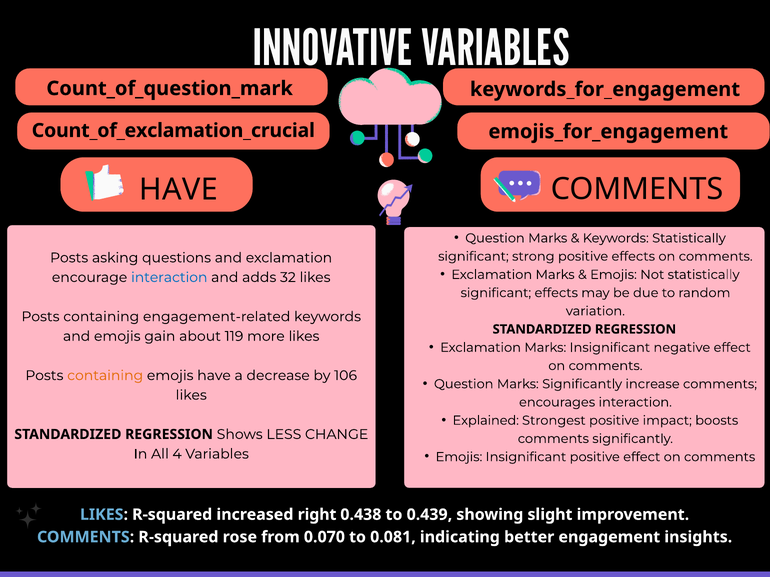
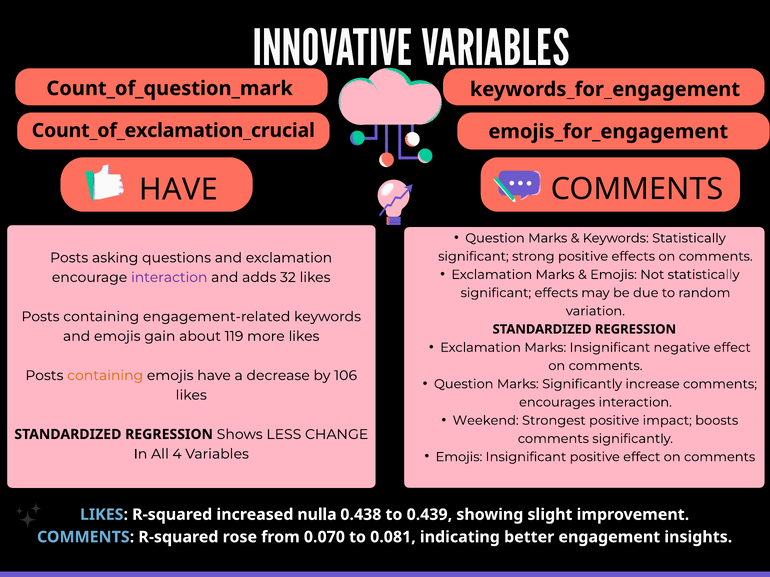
interaction colour: blue -> purple (169, 278)
Explained: Explained -> Weekend (486, 421)
right: right -> nulla (317, 515)
